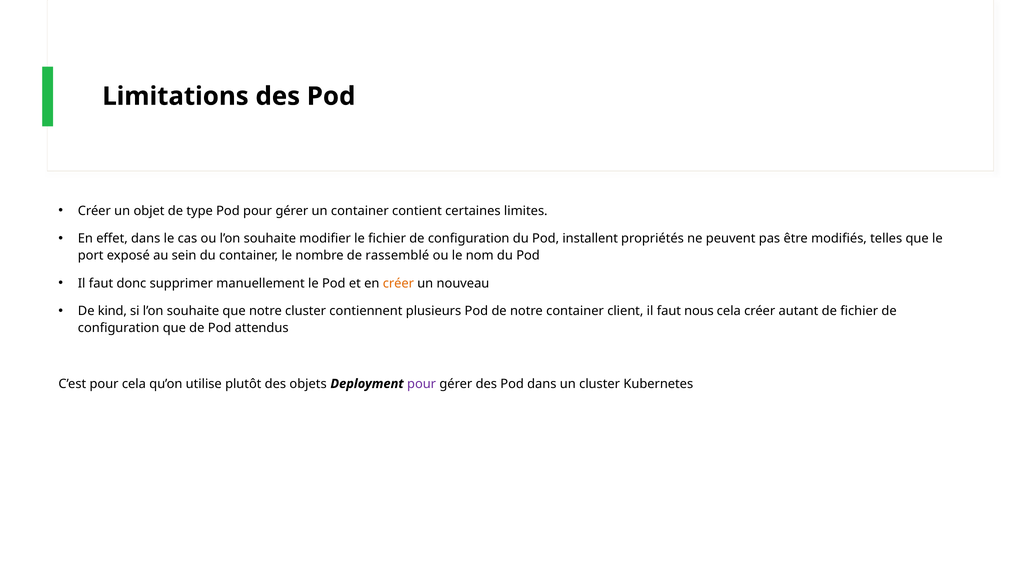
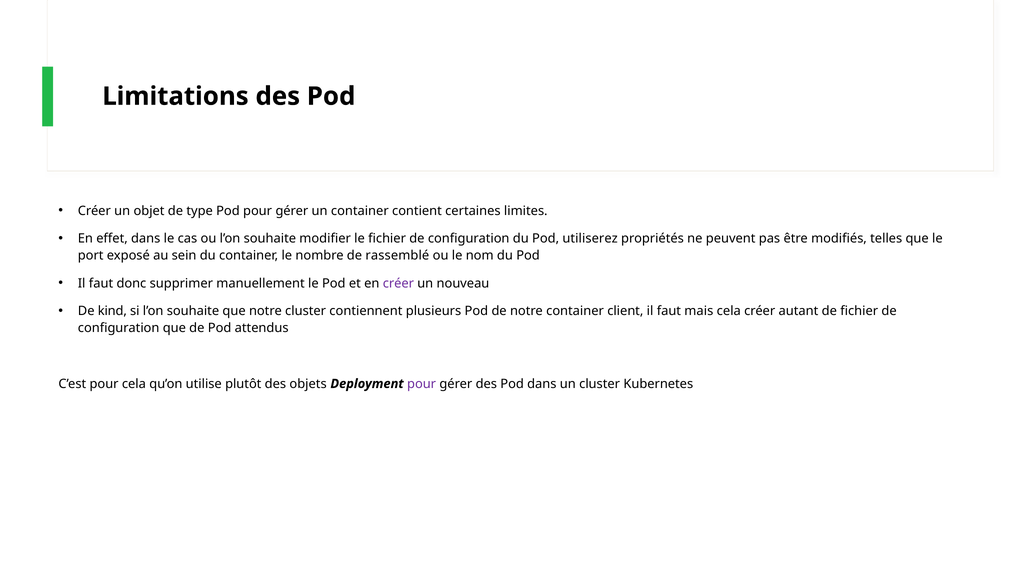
installent: installent -> utiliserez (590, 239)
créer colour: orange -> purple (398, 283)
nous: nous -> mais (699, 311)
